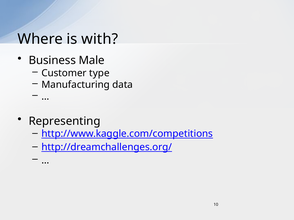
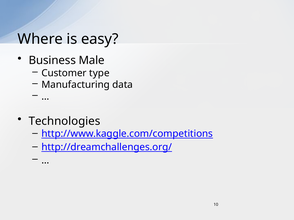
with: with -> easy (100, 39)
Representing: Representing -> Technologies (64, 121)
